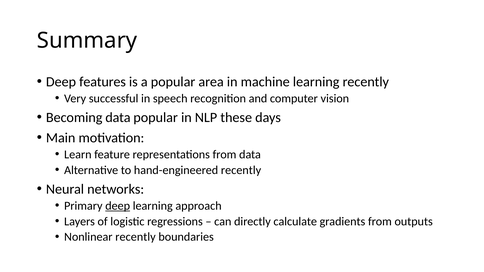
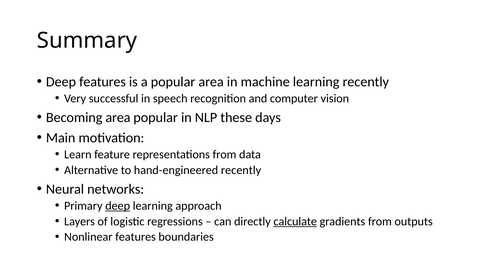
Becoming data: data -> area (118, 118)
calculate underline: none -> present (295, 222)
Nonlinear recently: recently -> features (136, 237)
